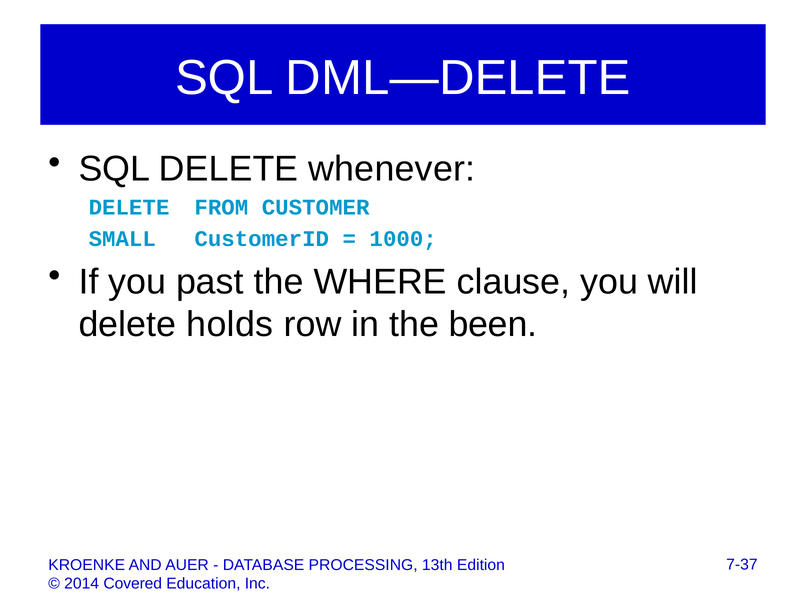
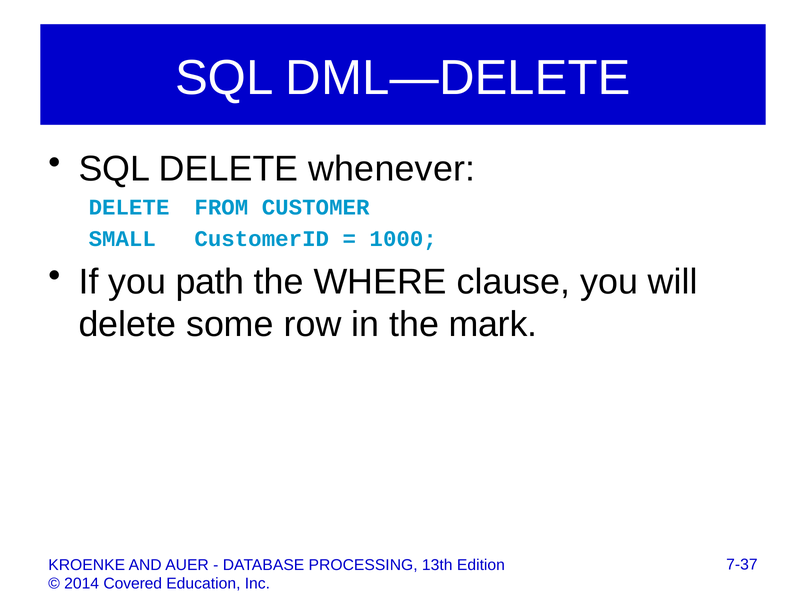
past: past -> path (210, 282)
holds: holds -> some (230, 325)
been: been -> mark (493, 325)
